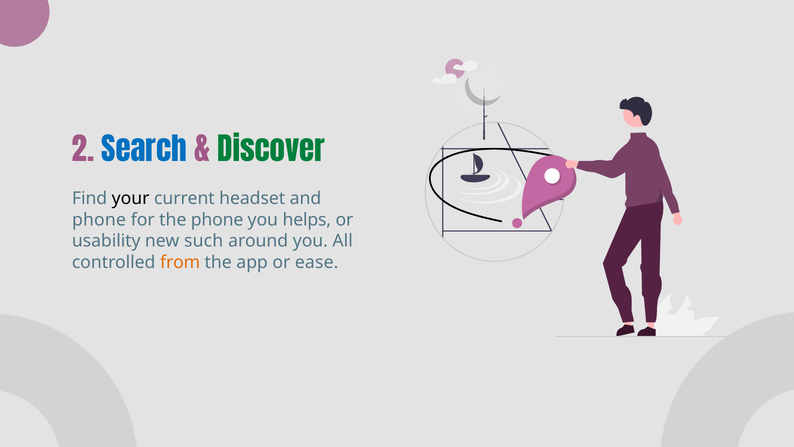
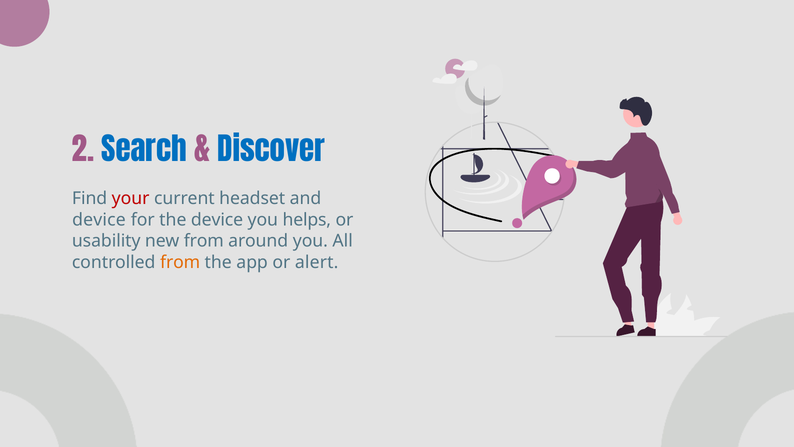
Discover colour: green -> blue (271, 151)
your colour: black -> red (131, 198)
phone: phone -> device (99, 220)
the phone: phone -> device (217, 220)
new such: such -> from (204, 241)
ease: ease -> alert (317, 262)
